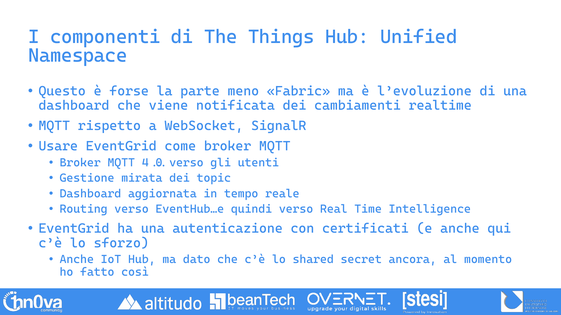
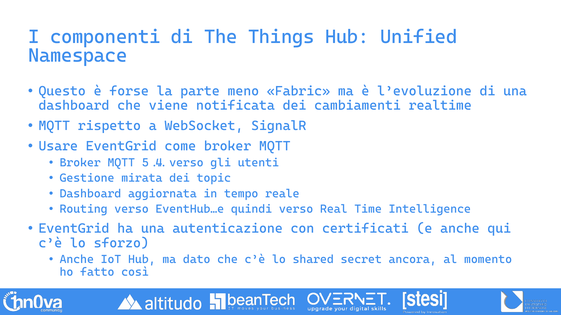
4.0: 4.0 -> 5.4 (152, 163)
